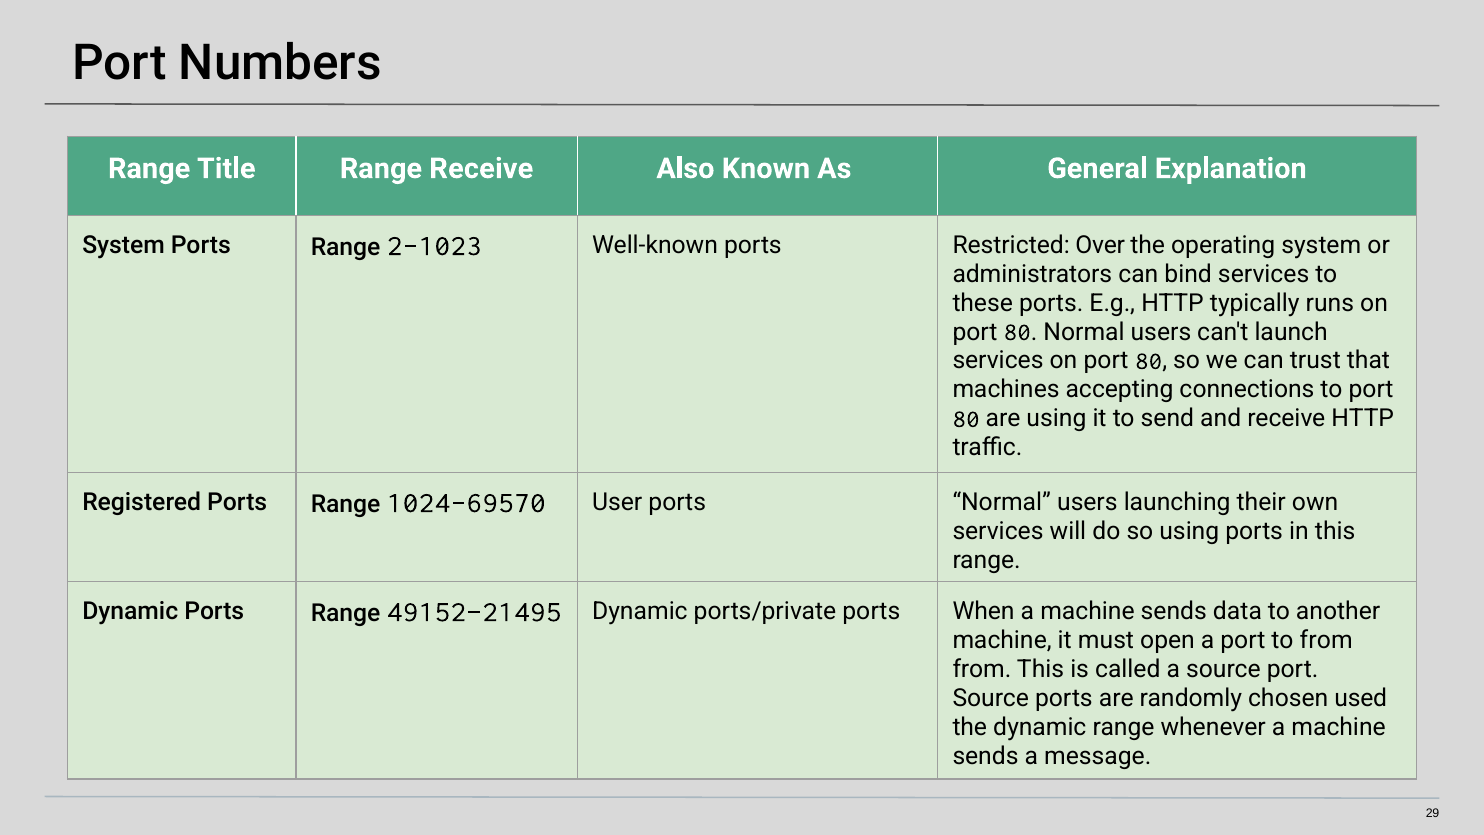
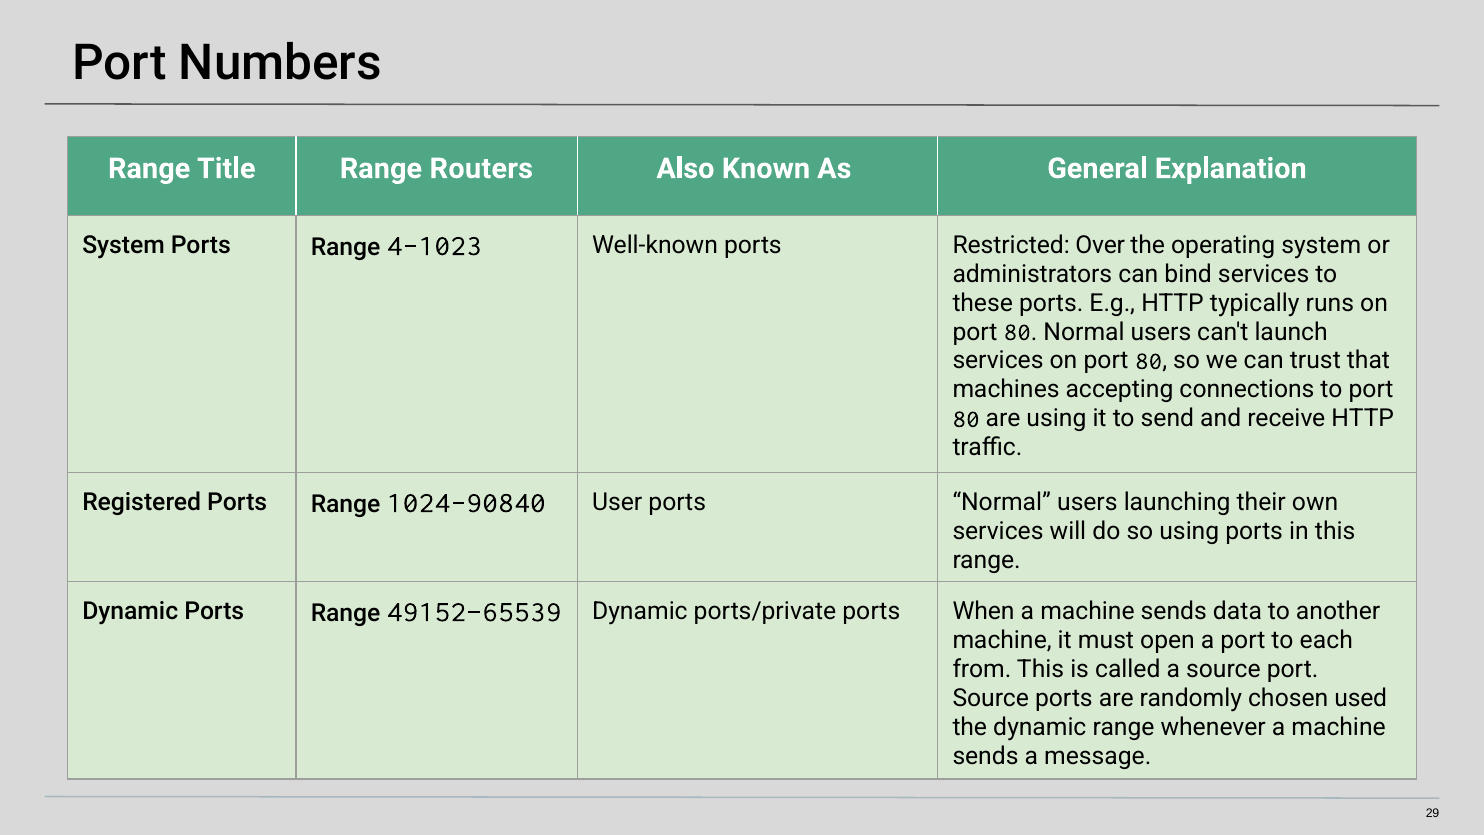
Range Receive: Receive -> Routers (481, 168)
2–1023: 2–1023 -> 4–1023 (434, 245)
1024–69570: 1024–69570 -> 1024–90840 (466, 502)
49152–21495: 49152–21495 -> 49152–65539 (474, 612)
to from: from -> each (1326, 640)
